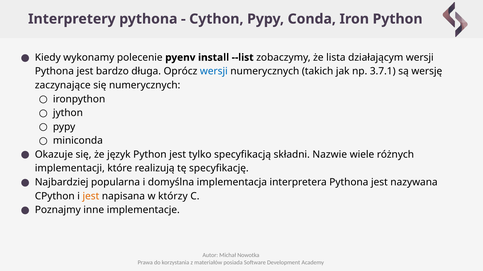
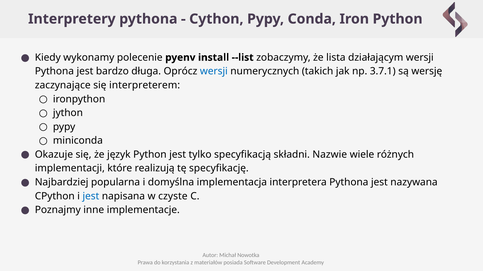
się numerycznych: numerycznych -> interpreterem (145, 85)
jest colour: orange -> blue (91, 197)
którzy: którzy -> czyste (173, 197)
